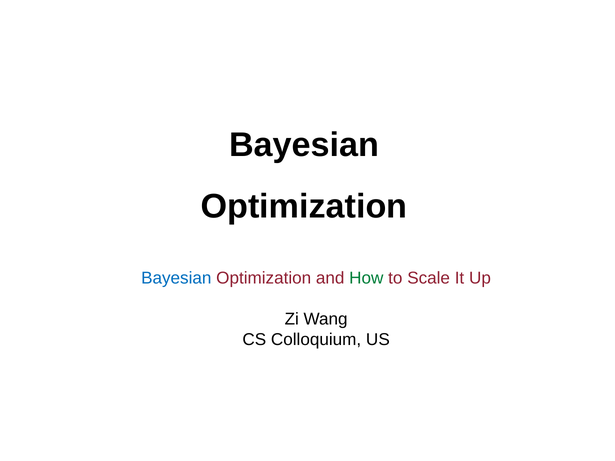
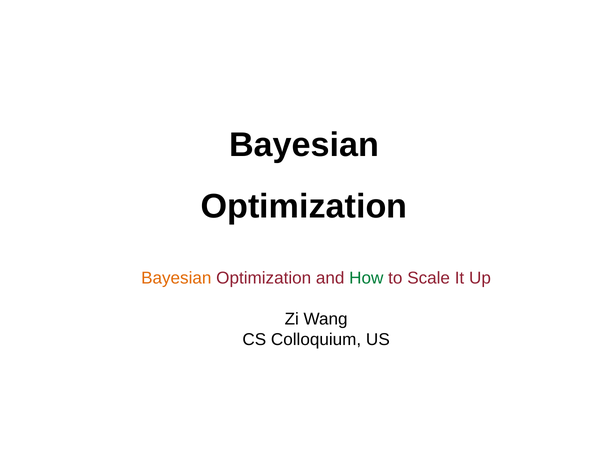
Bayesian colour: blue -> orange (176, 278)
